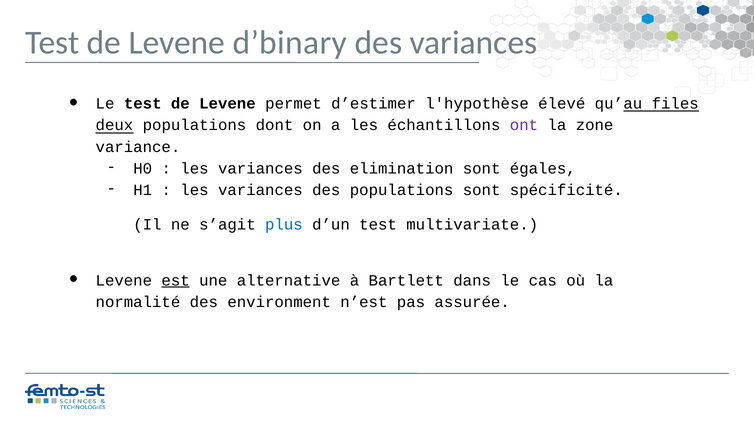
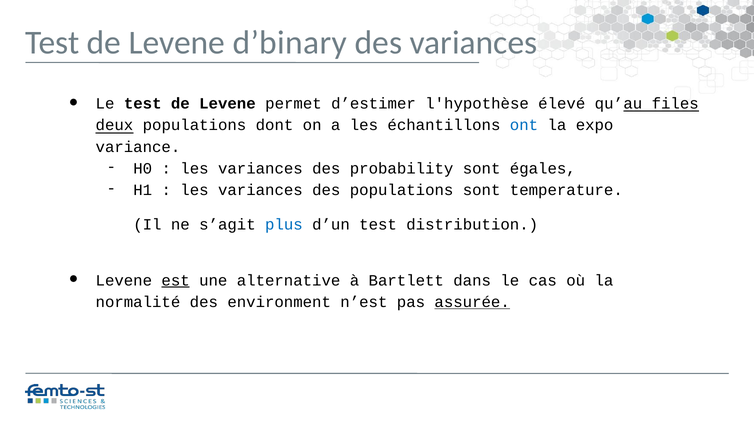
ont colour: purple -> blue (524, 125)
zone: zone -> expo (595, 125)
elimination: elimination -> probability (402, 169)
spécificité: spécificité -> temperature (566, 190)
multivariate: multivariate -> distribution (472, 225)
assurée underline: none -> present (472, 302)
